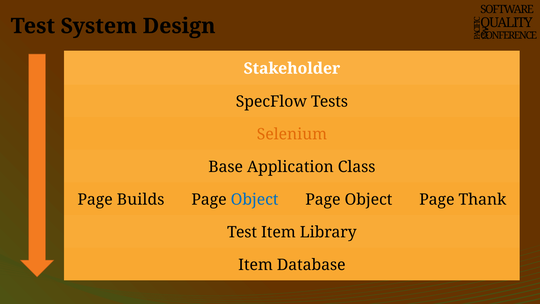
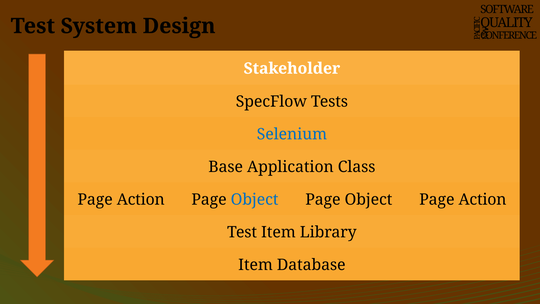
Selenium colour: orange -> blue (292, 134)
Builds: Builds -> Action (141, 200)
Object Page Thank: Thank -> Action (483, 200)
